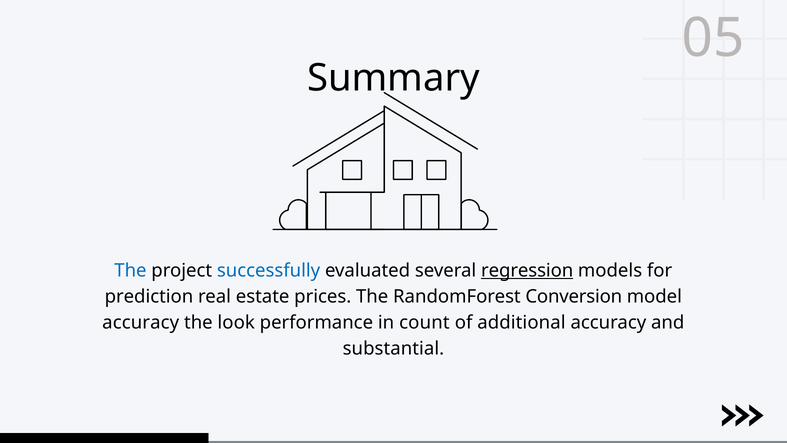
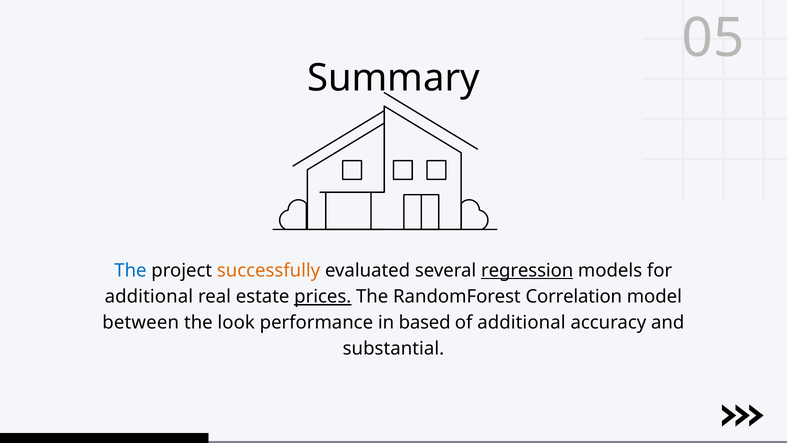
successfully colour: blue -> orange (269, 270)
prediction: prediction -> additional (149, 297)
prices underline: none -> present (323, 297)
Conversion: Conversion -> Correlation (574, 297)
accuracy: accuracy -> between (141, 323)
count: count -> based (425, 323)
